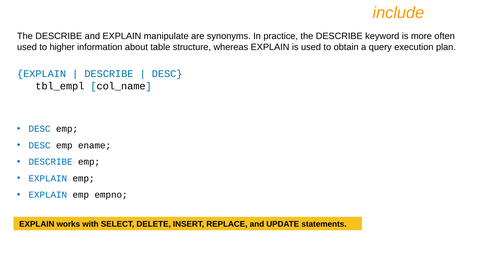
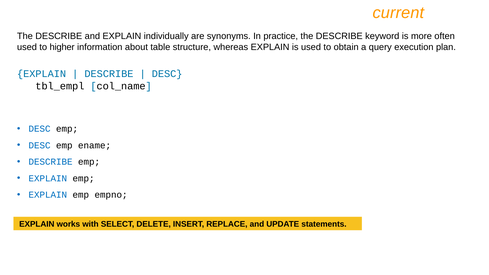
include: include -> current (398, 13)
manipulate: manipulate -> individually (166, 36)
